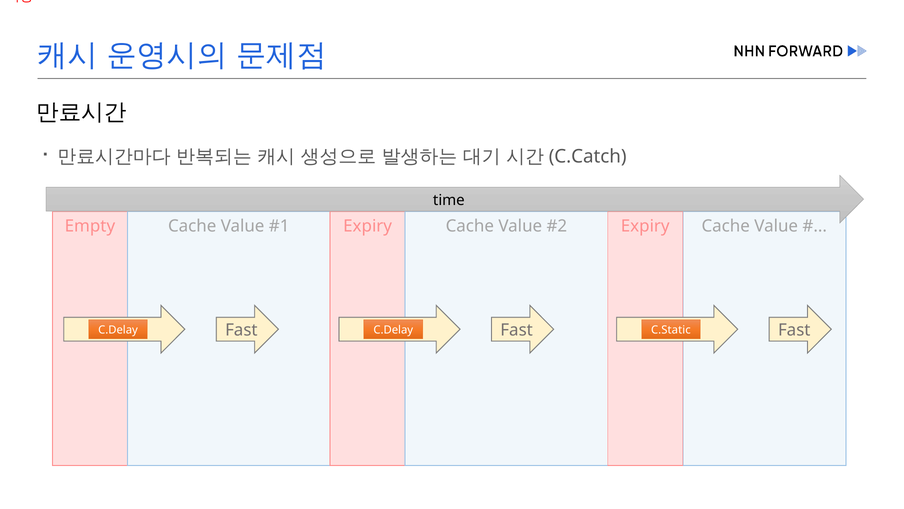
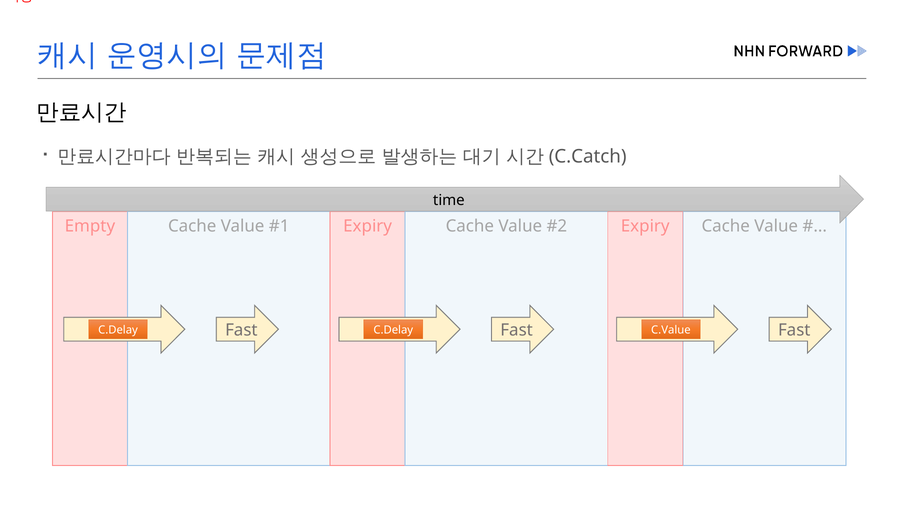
C.Static: C.Static -> C.Value (671, 330)
